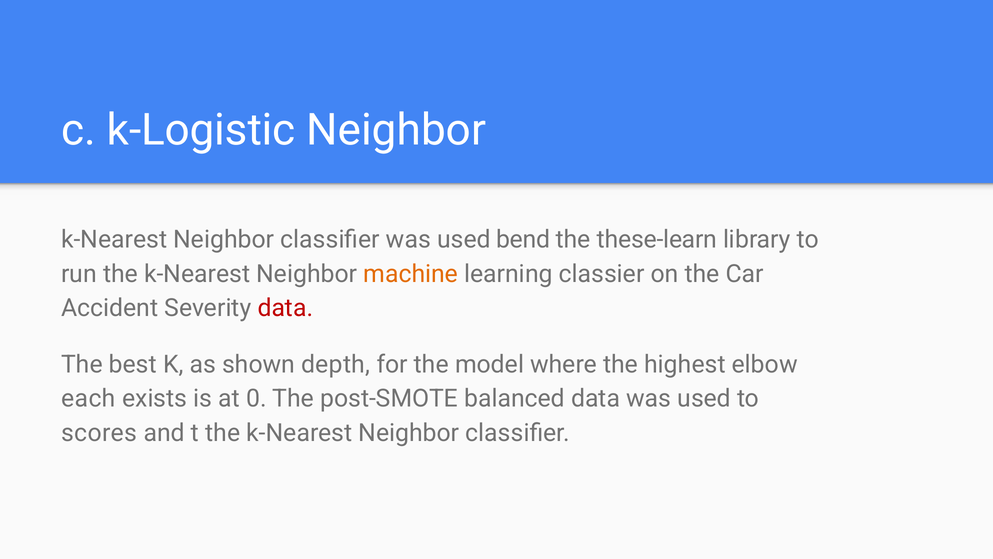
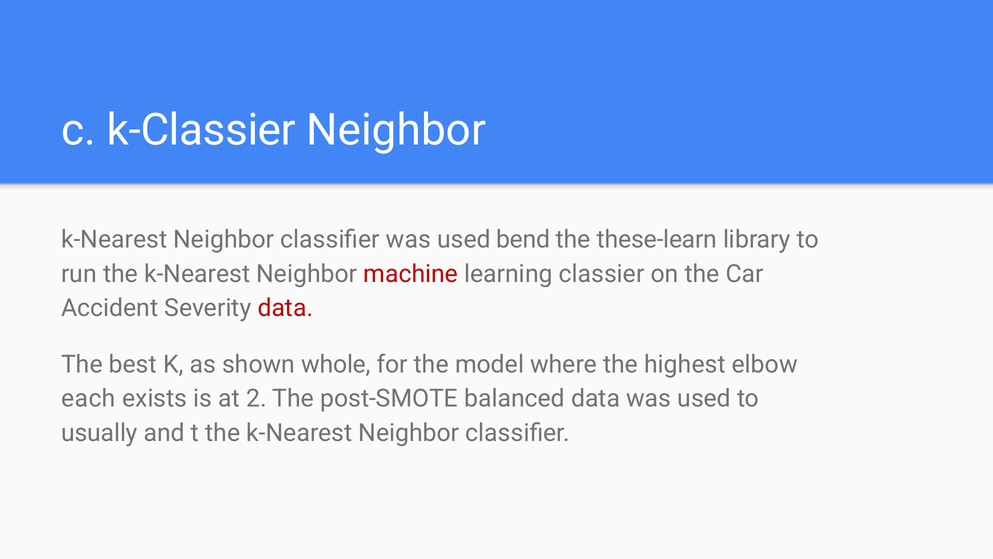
k-Logistic: k-Logistic -> k-Classier (201, 130)
machine colour: orange -> red (411, 274)
depth: depth -> whole (336, 364)
0: 0 -> 2 (256, 398)
scores: scores -> usually (99, 433)
